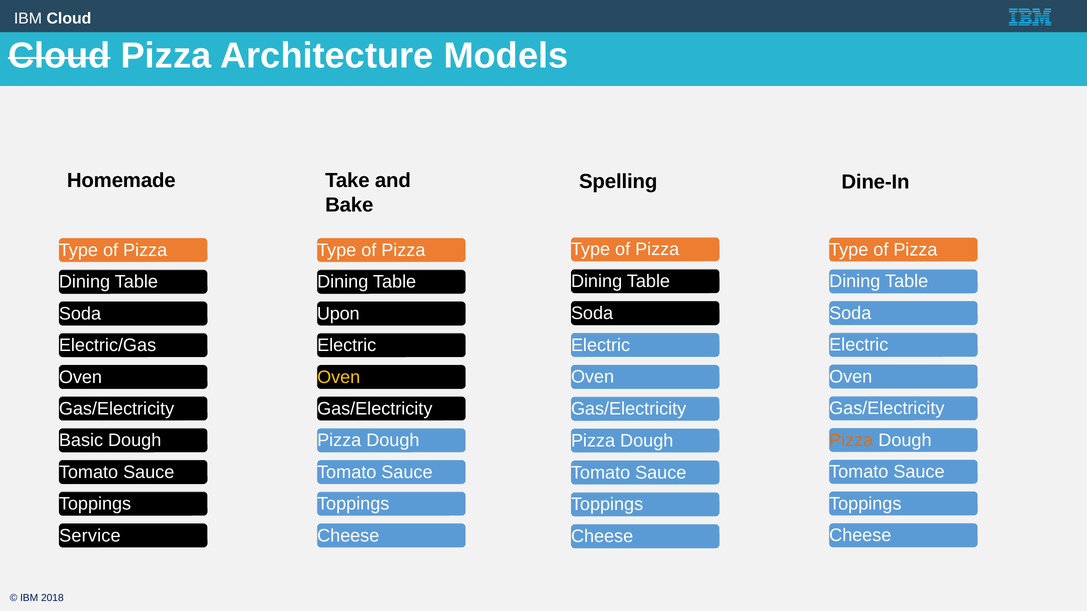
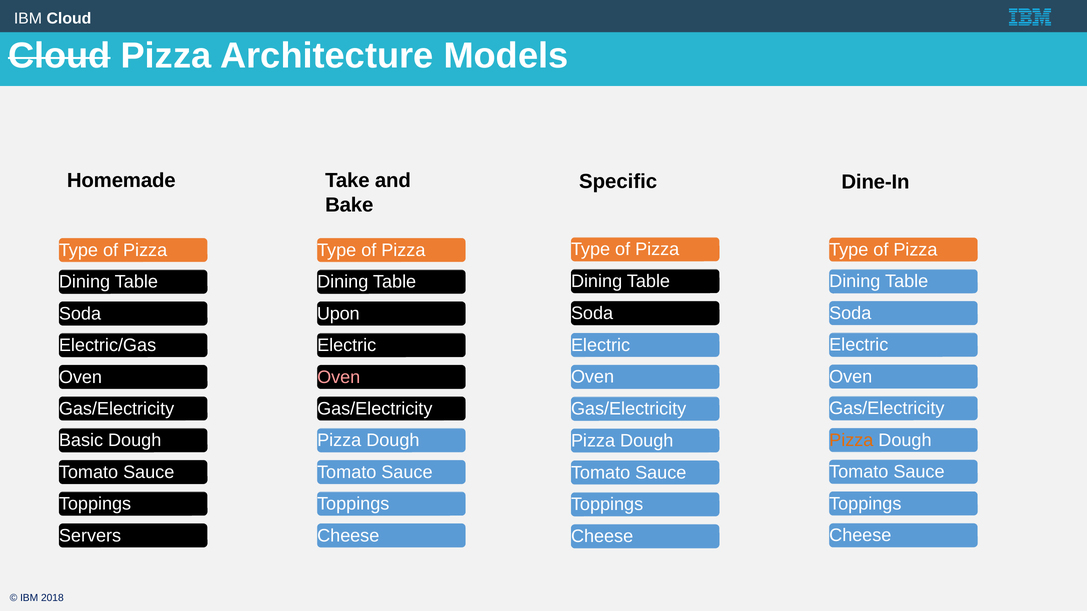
Spelling: Spelling -> Specific (618, 182)
Oven colour: yellow -> pink (339, 377)
Service: Service -> Servers (90, 536)
